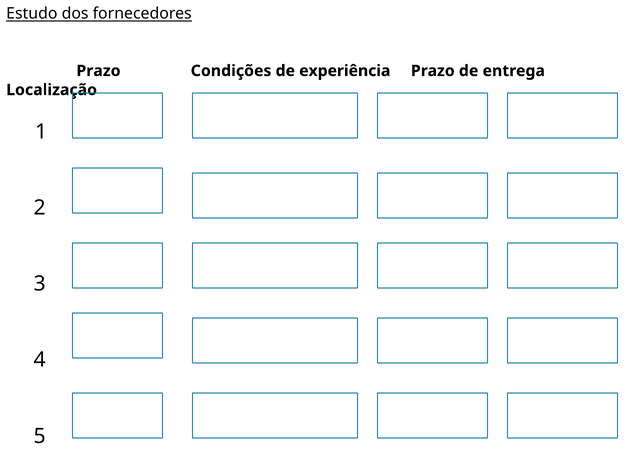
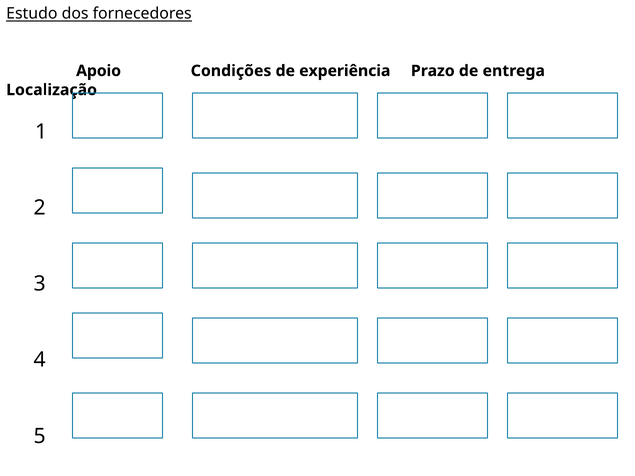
Prazo: Prazo -> Apoio (99, 71)
